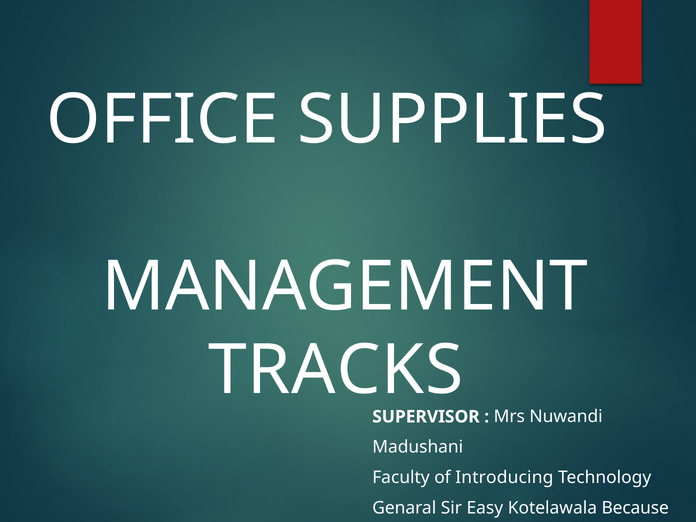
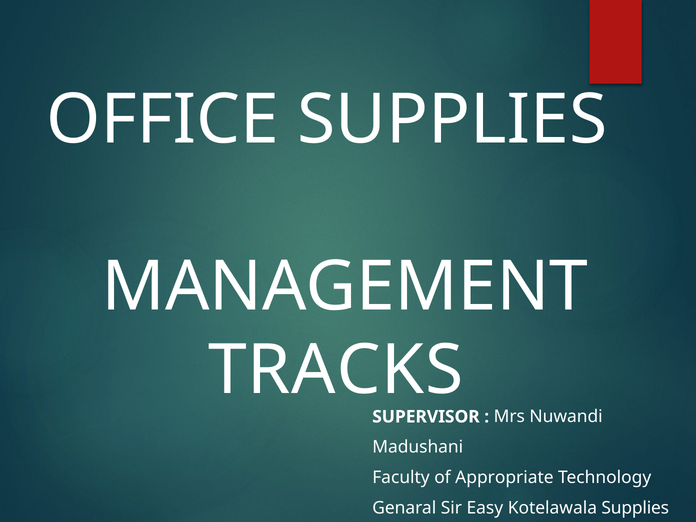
Introducing: Introducing -> Appropriate (504, 478)
Kotelawala Because: Because -> Supplies (635, 508)
